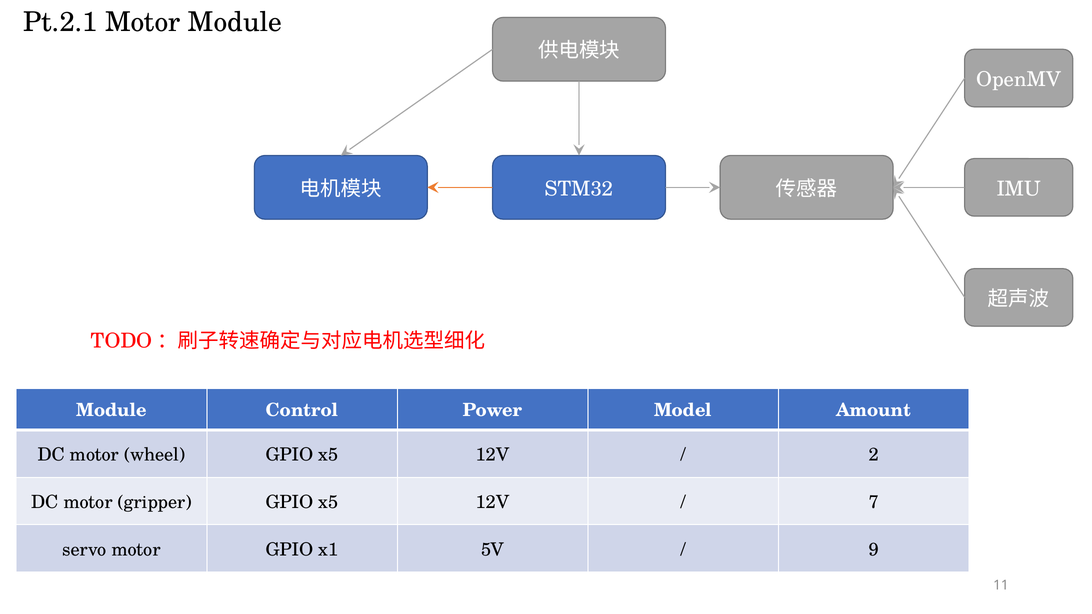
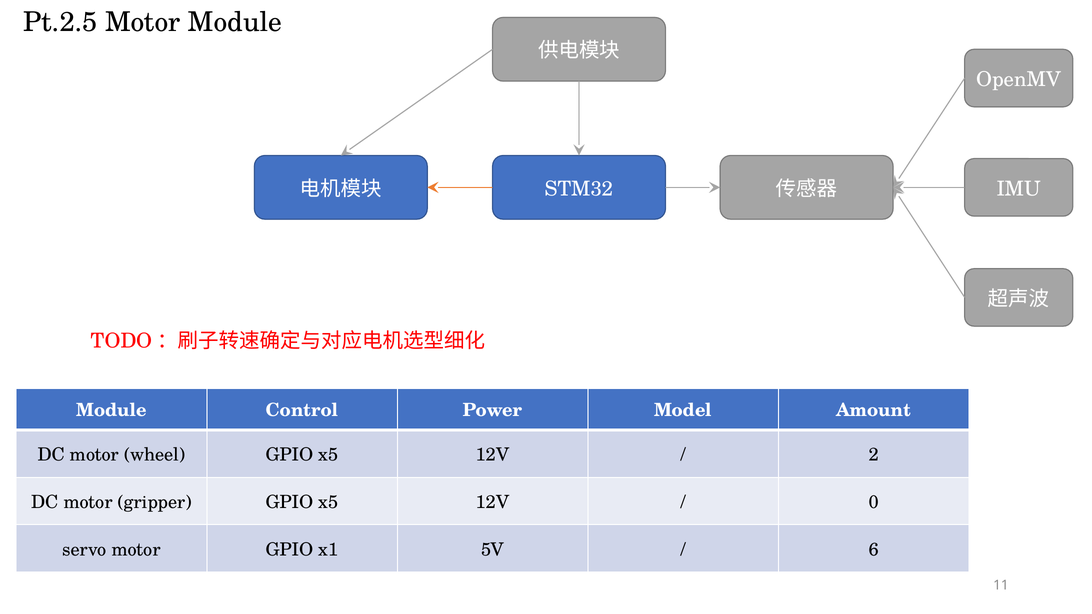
Pt.2.1: Pt.2.1 -> Pt.2.5 (60, 22)
7: 7 -> 0 (874, 502)
9: 9 -> 6 (874, 550)
